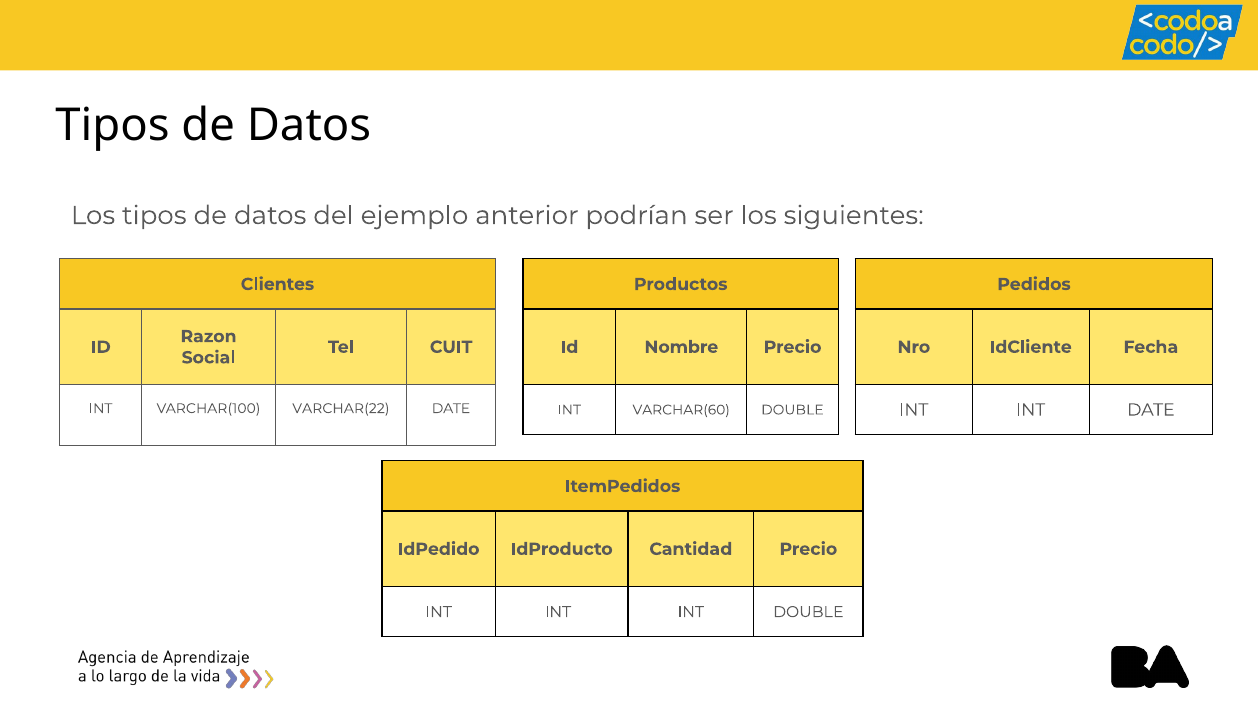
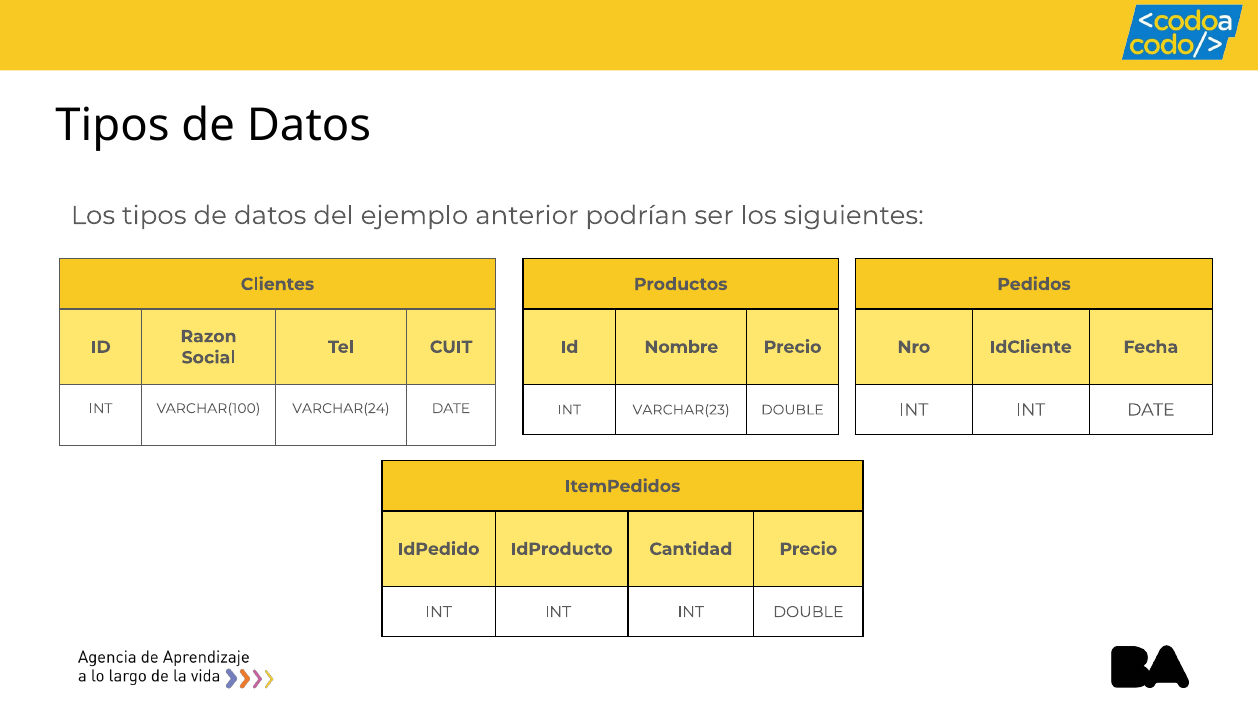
VARCHAR(22: VARCHAR(22 -> VARCHAR(24 (341, 409)
VARCHAR(60: VARCHAR(60 -> VARCHAR(23 (681, 410)
